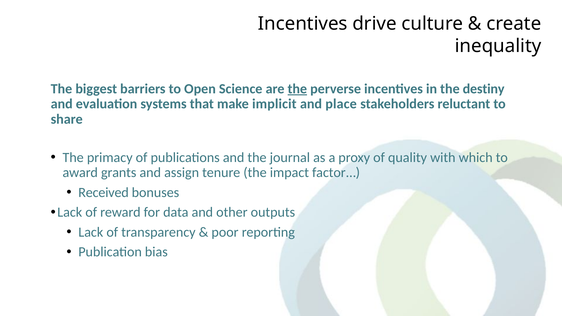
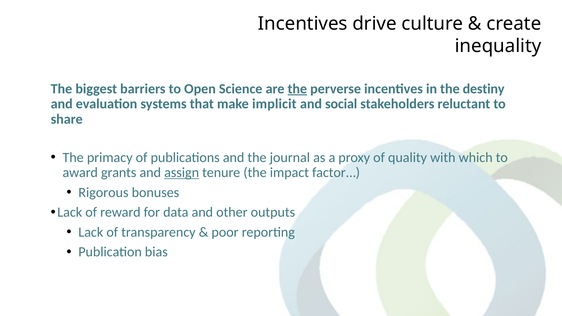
place: place -> social (341, 104)
assign underline: none -> present (182, 173)
Received: Received -> Rigorous (103, 193)
